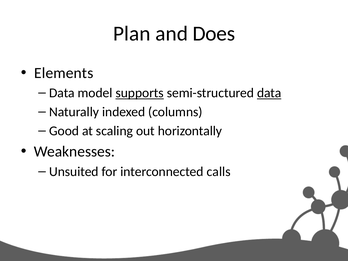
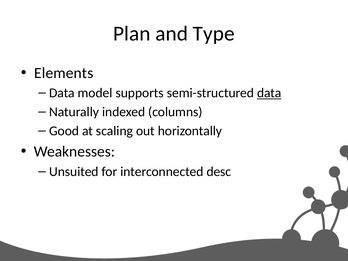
Does: Does -> Type (214, 34)
supports underline: present -> none (140, 93)
calls: calls -> desc (219, 172)
